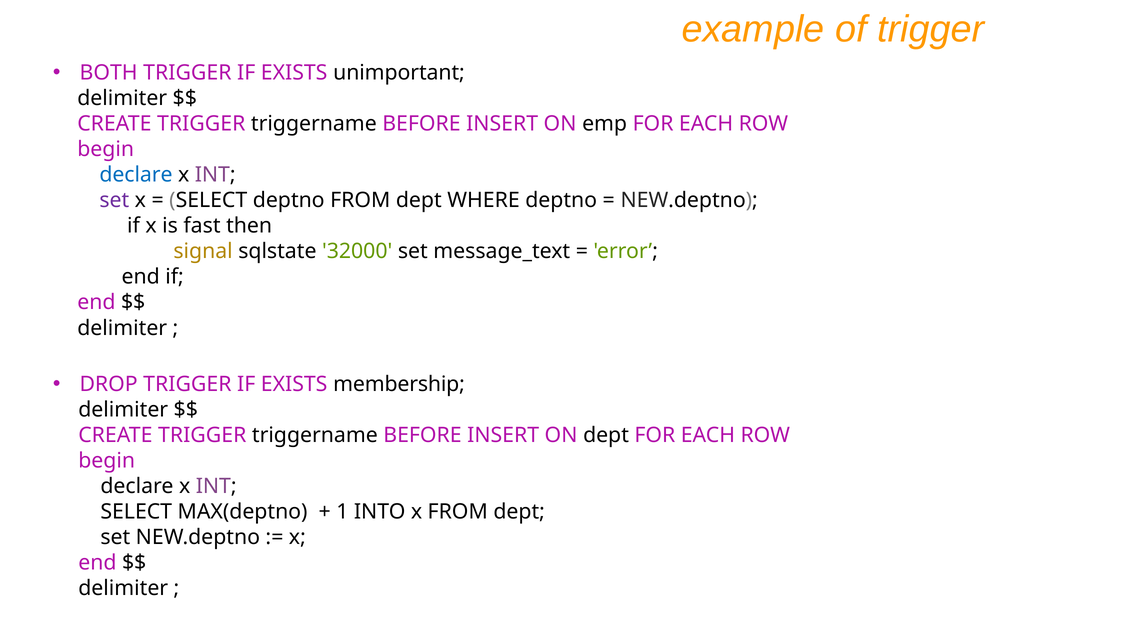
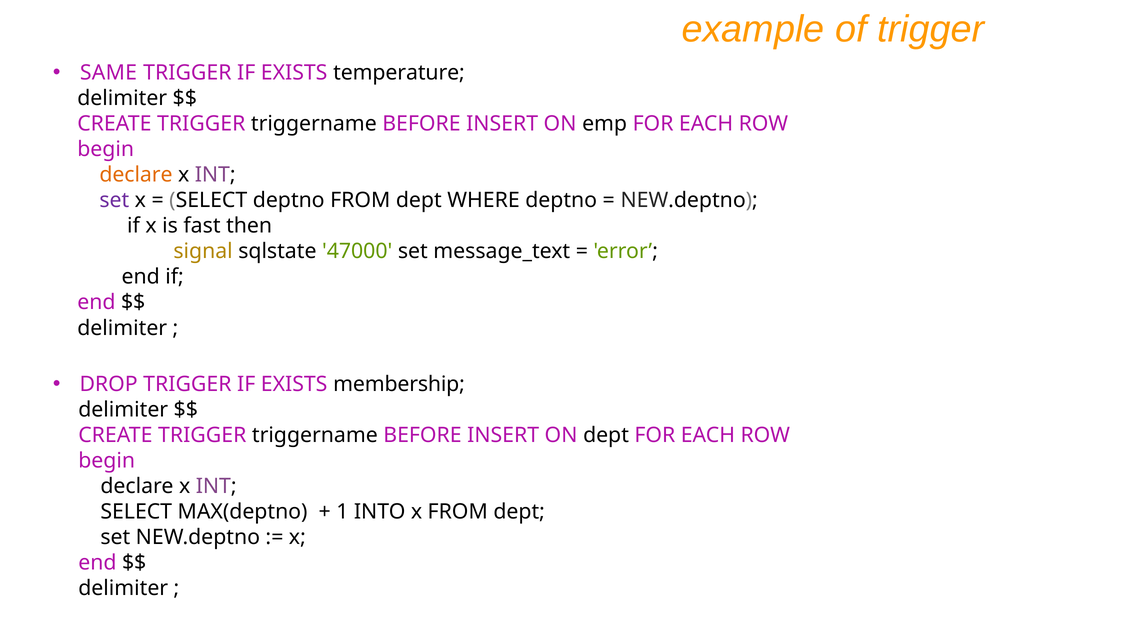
BOTH: BOTH -> SAME (108, 73)
unimportant: unimportant -> temperature (399, 73)
declare colour: blue -> orange (136, 175)
32000: 32000 -> 47000 (357, 252)
